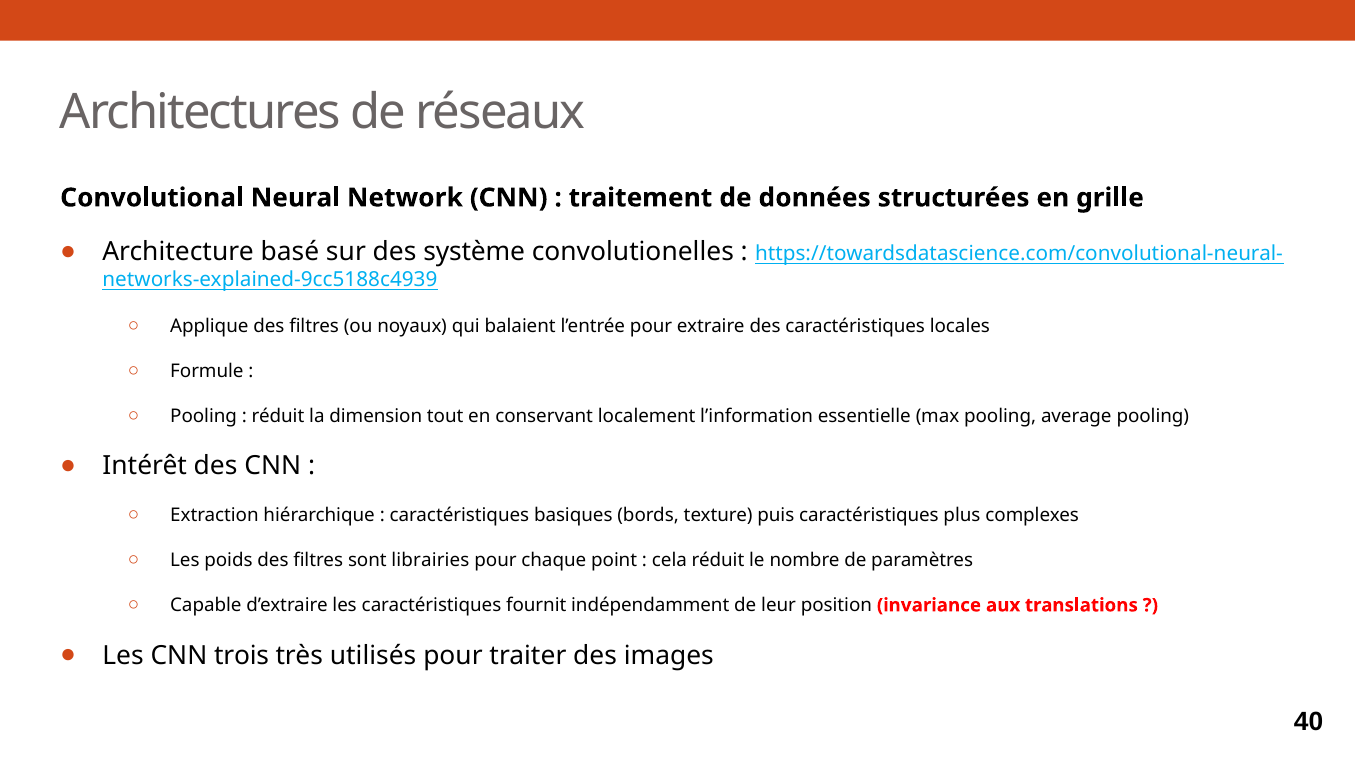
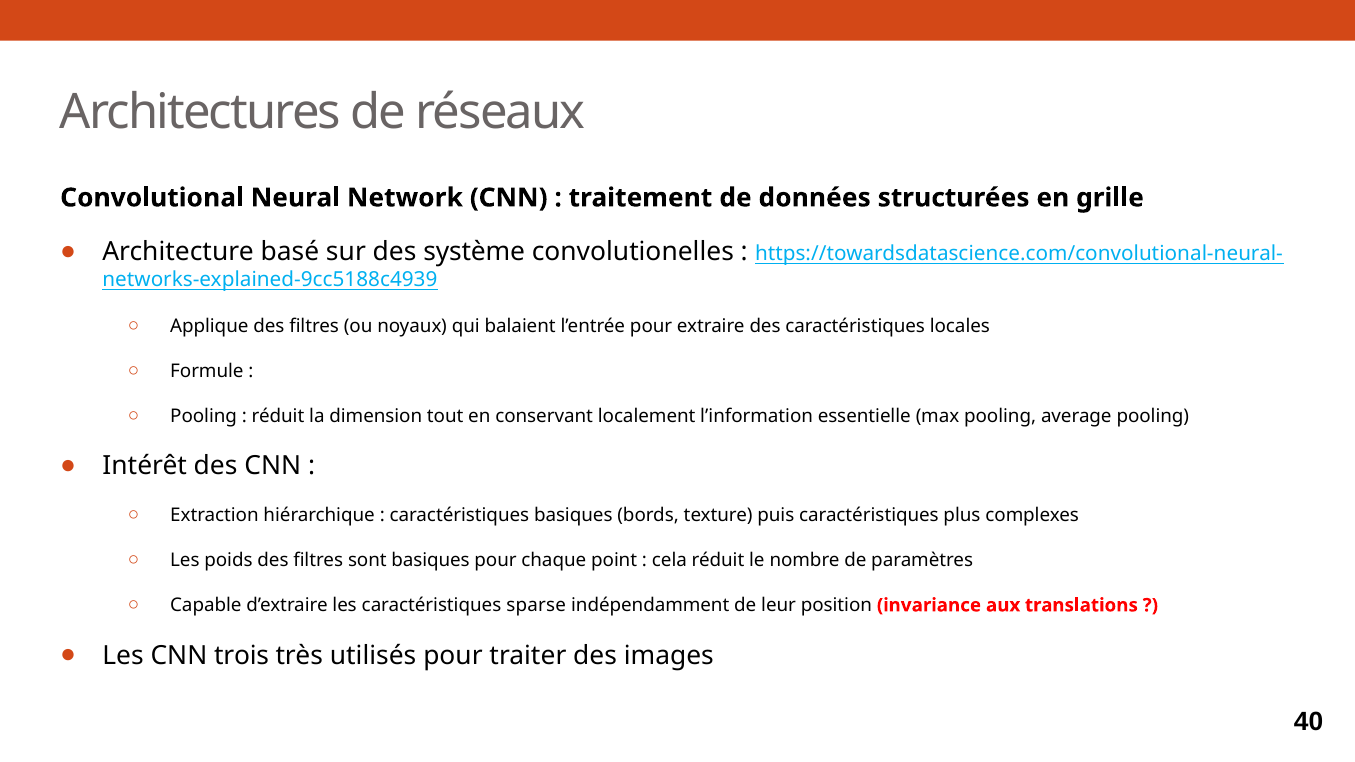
sont librairies: librairies -> basiques (431, 560)
fournit: fournit -> sparse (536, 605)
